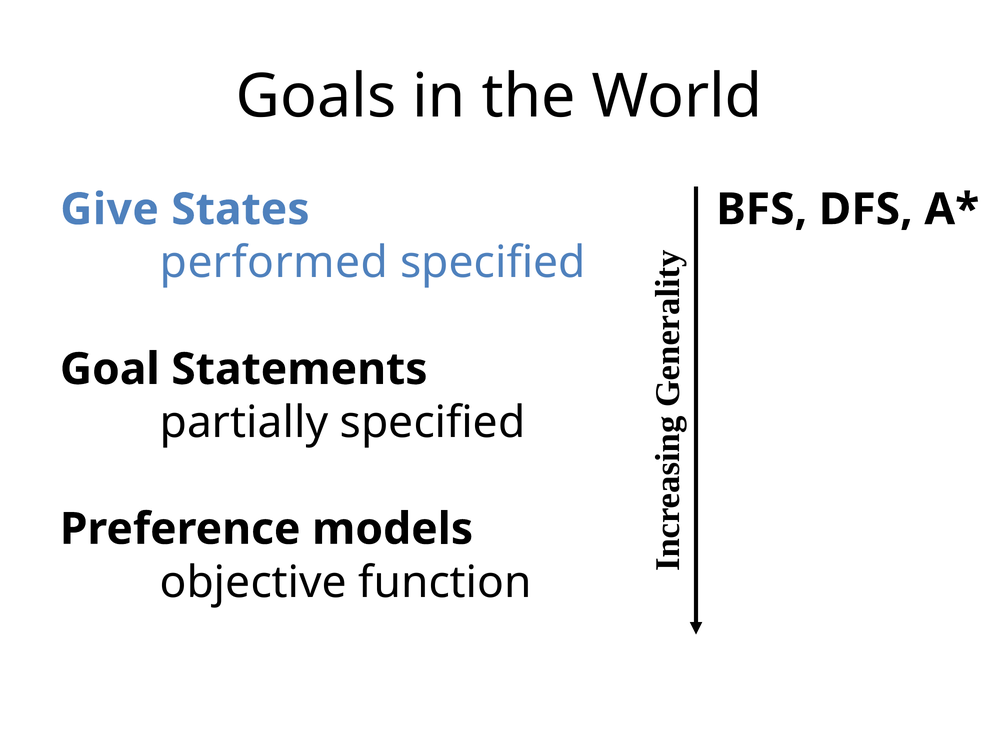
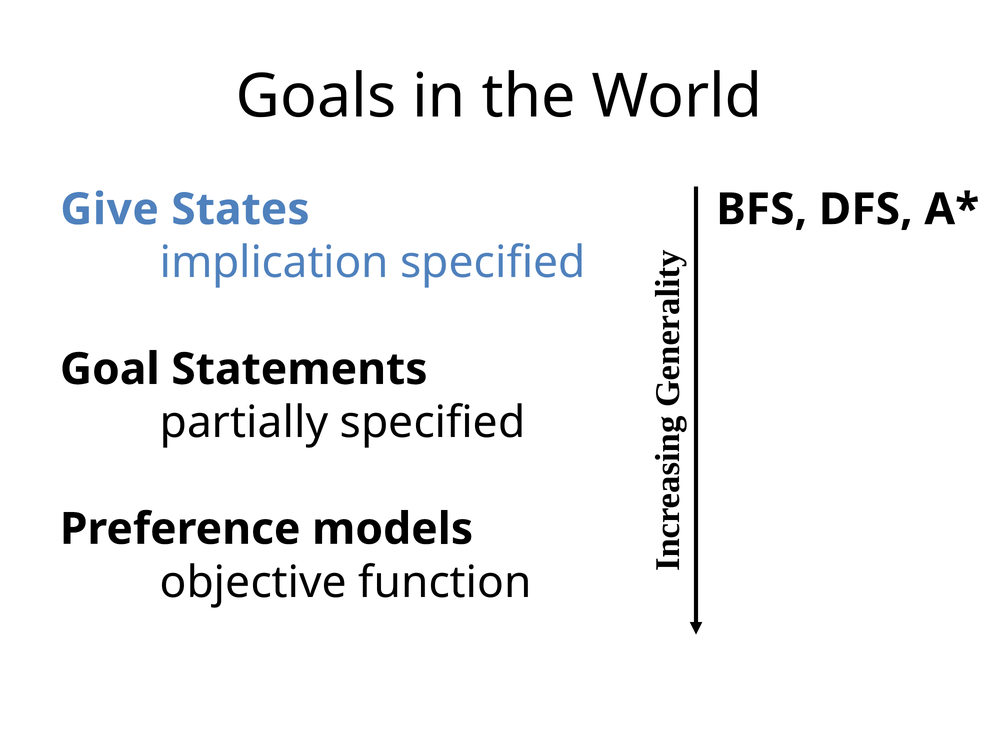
performed: performed -> implication (274, 263)
